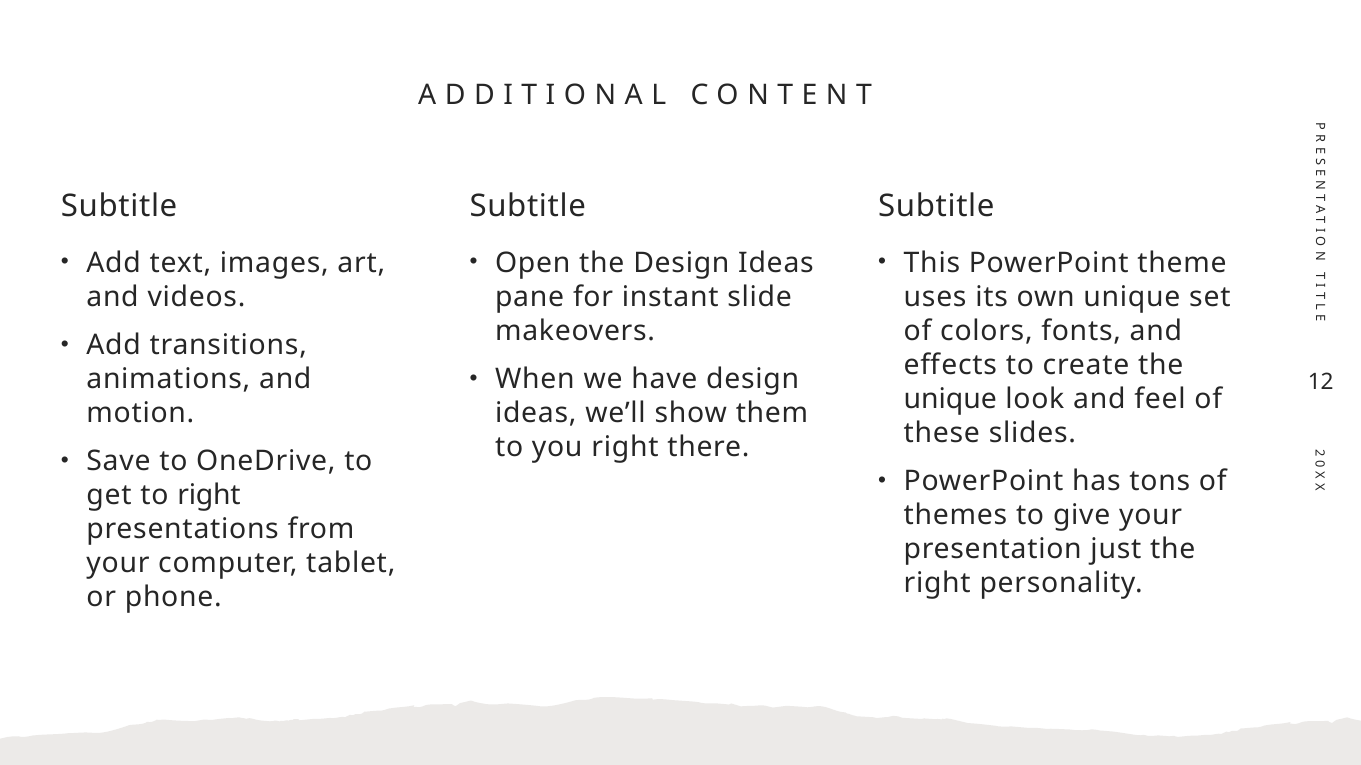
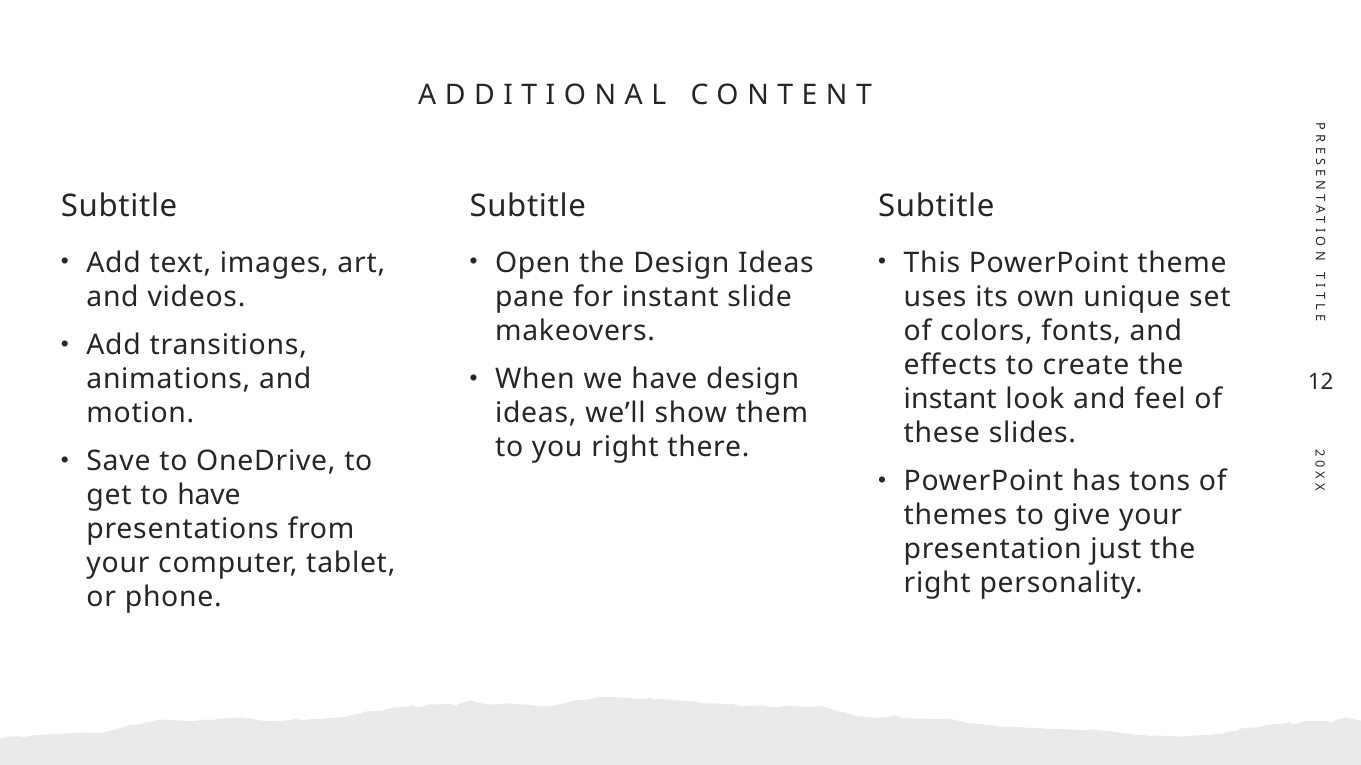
unique: unique -> instant (950, 399)
to right: right -> have (209, 496)
